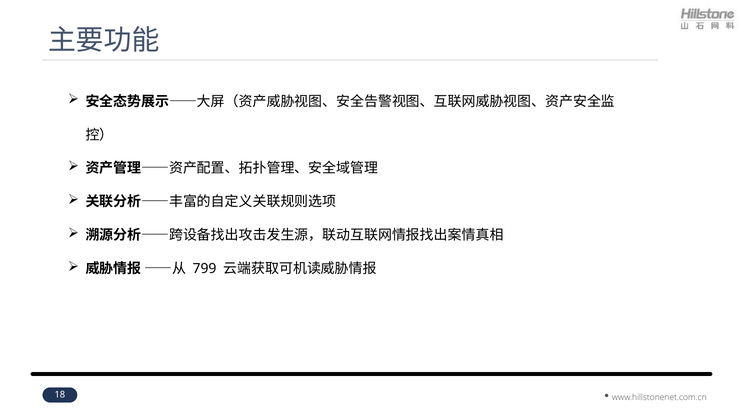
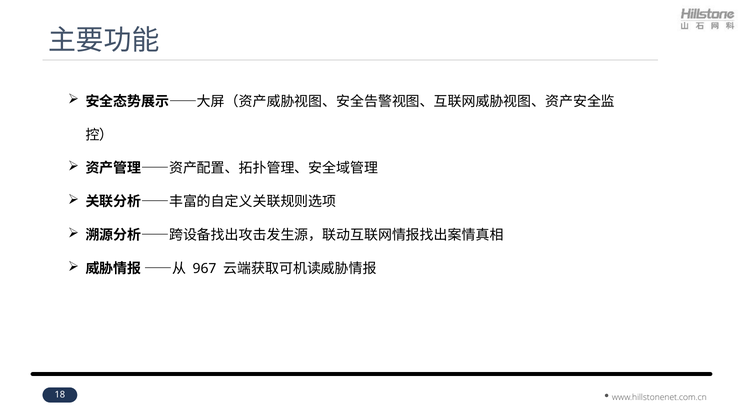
799: 799 -> 967 (205, 269)
